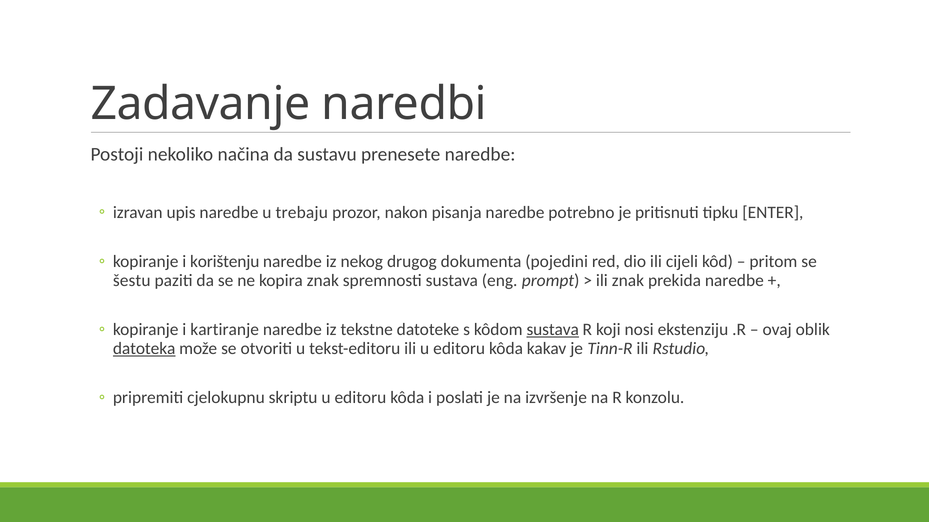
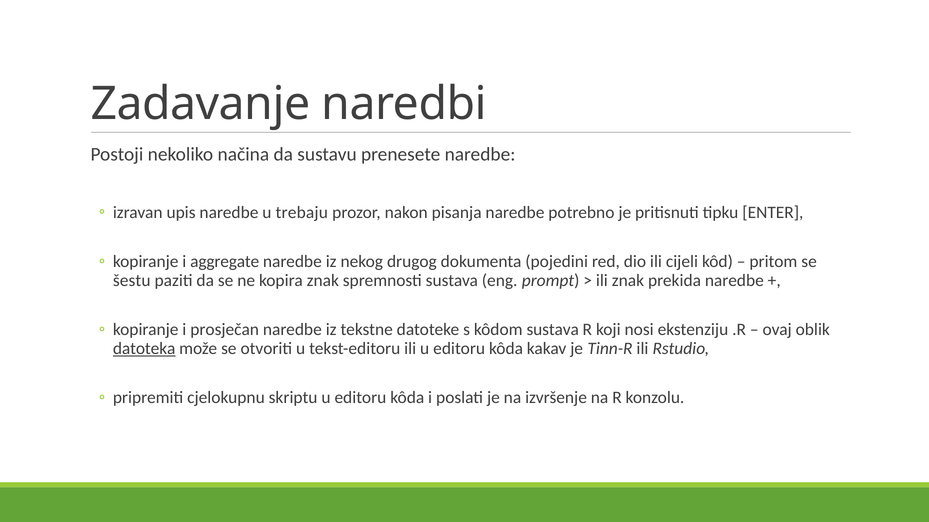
korištenju: korištenju -> aggregate (225, 262)
kartiranje: kartiranje -> prosječan (225, 330)
sustava underline: present -> none (553, 330)
